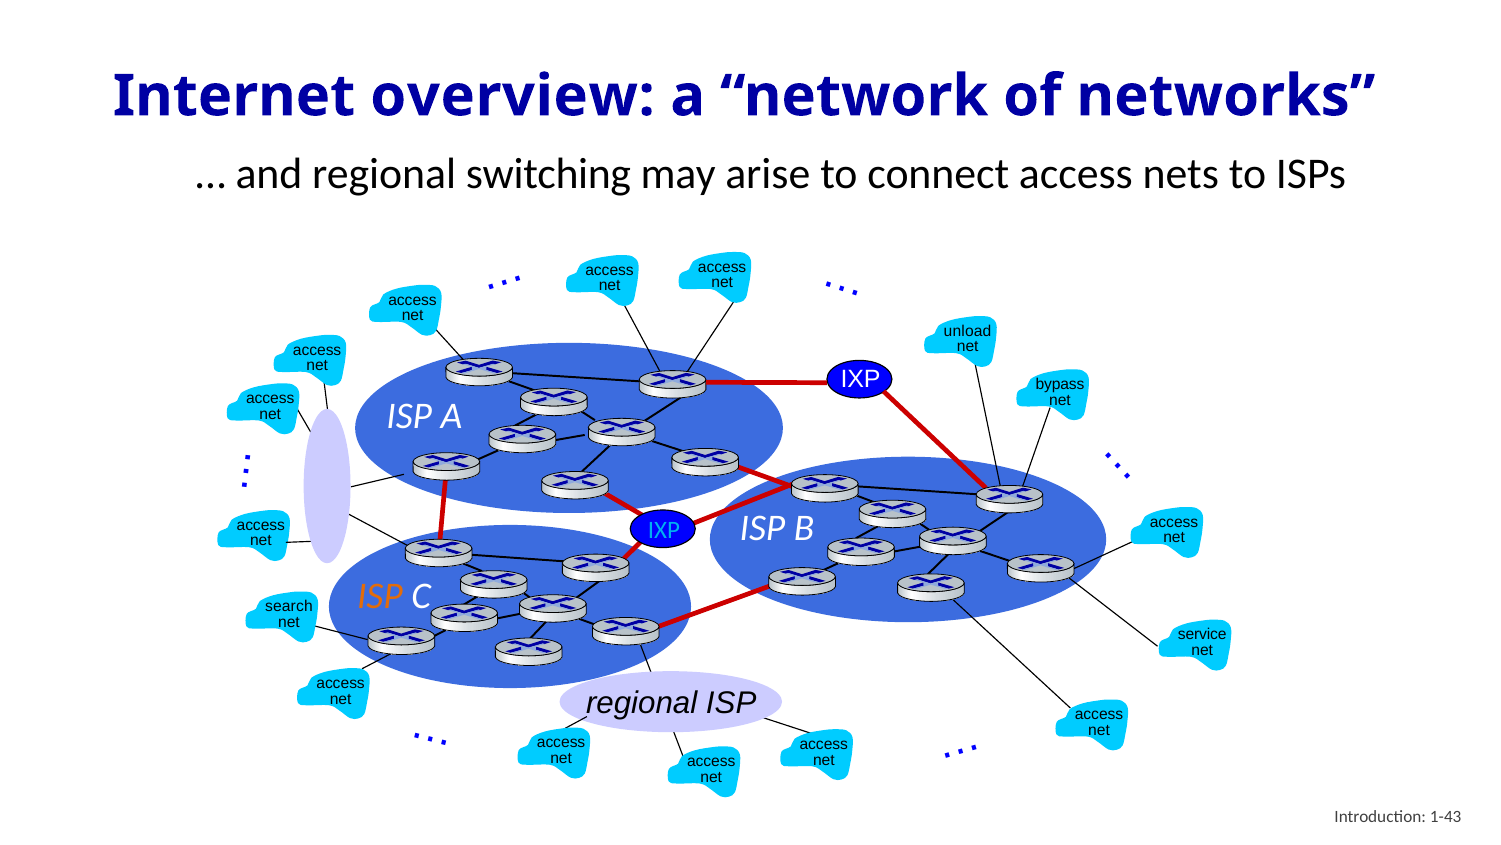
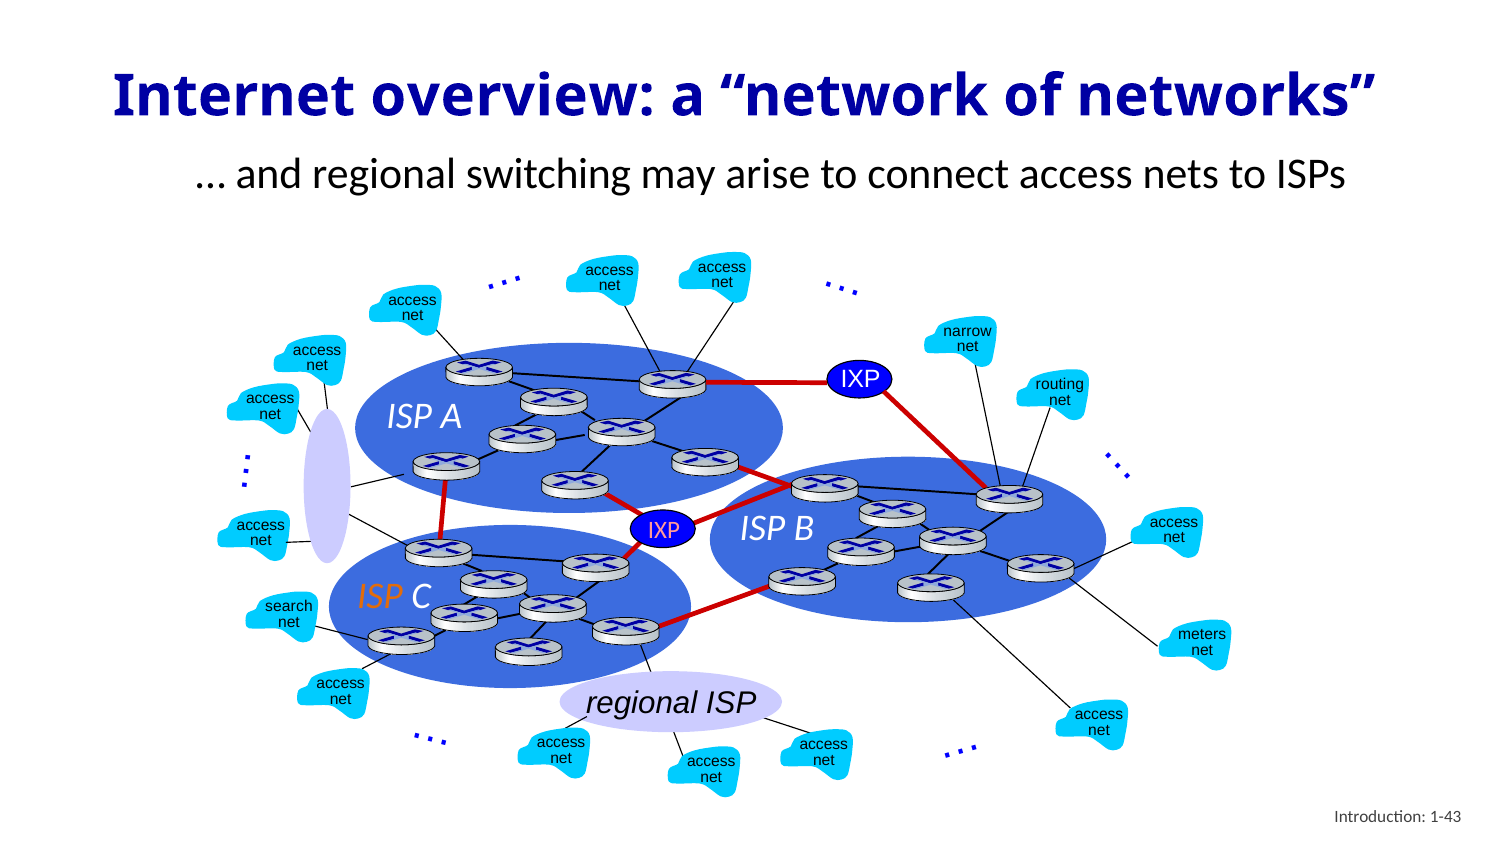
unload: unload -> narrow (968, 331)
bypass: bypass -> routing (1060, 384)
IXP colour: light blue -> pink (664, 529)
service: service -> meters (1202, 634)
